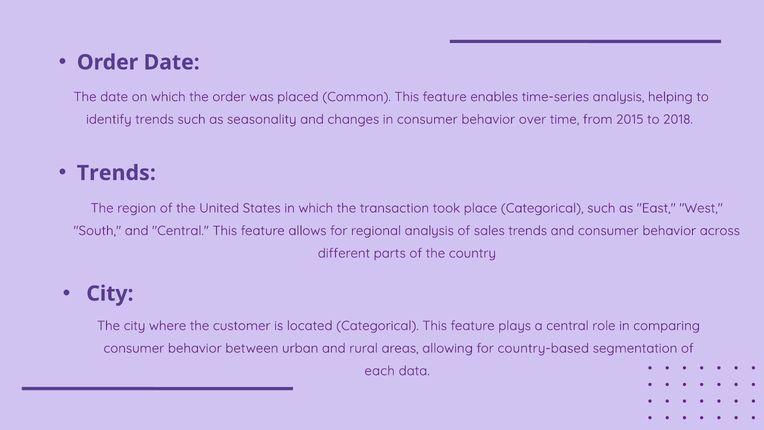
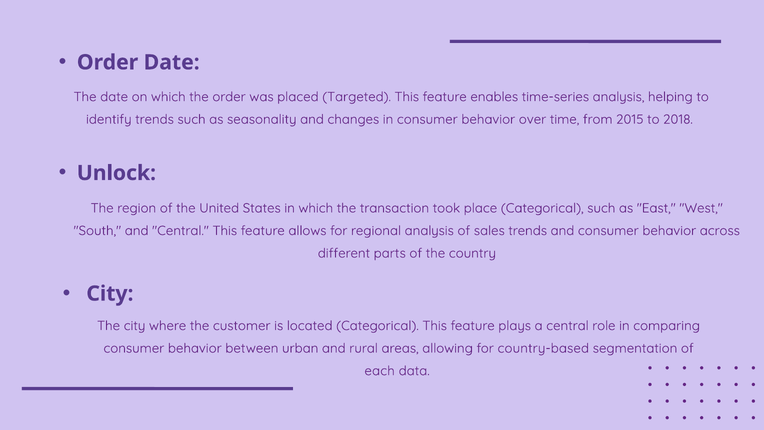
Common: Common -> Targeted (357, 97)
Trends: Trends -> Unlock (116, 173)
